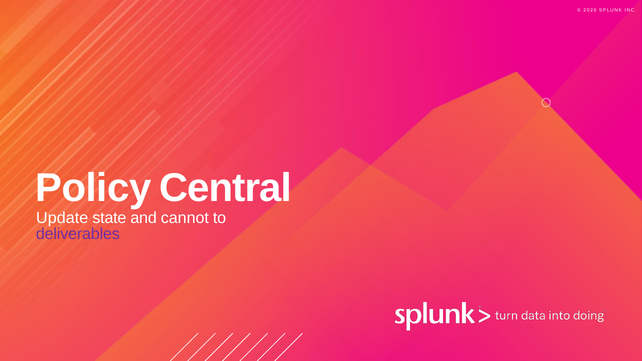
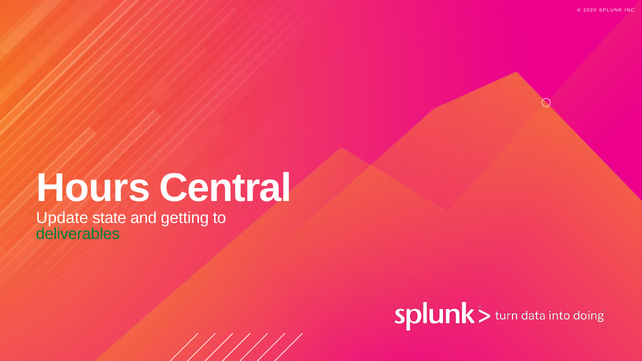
Policy: Policy -> Hours (93, 188)
cannot: cannot -> getting (185, 218)
deliverables colour: purple -> green (78, 234)
